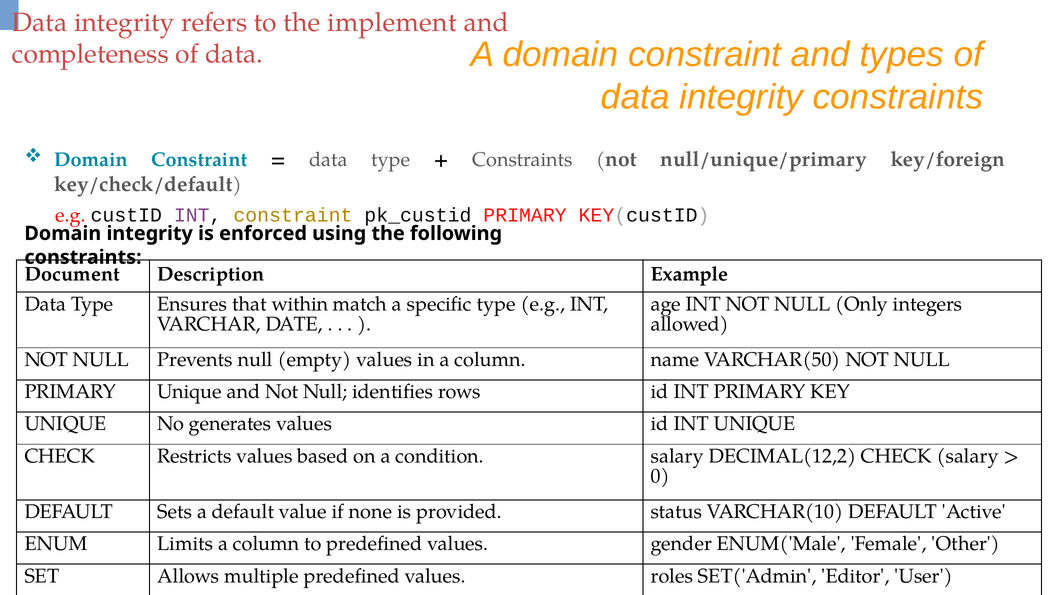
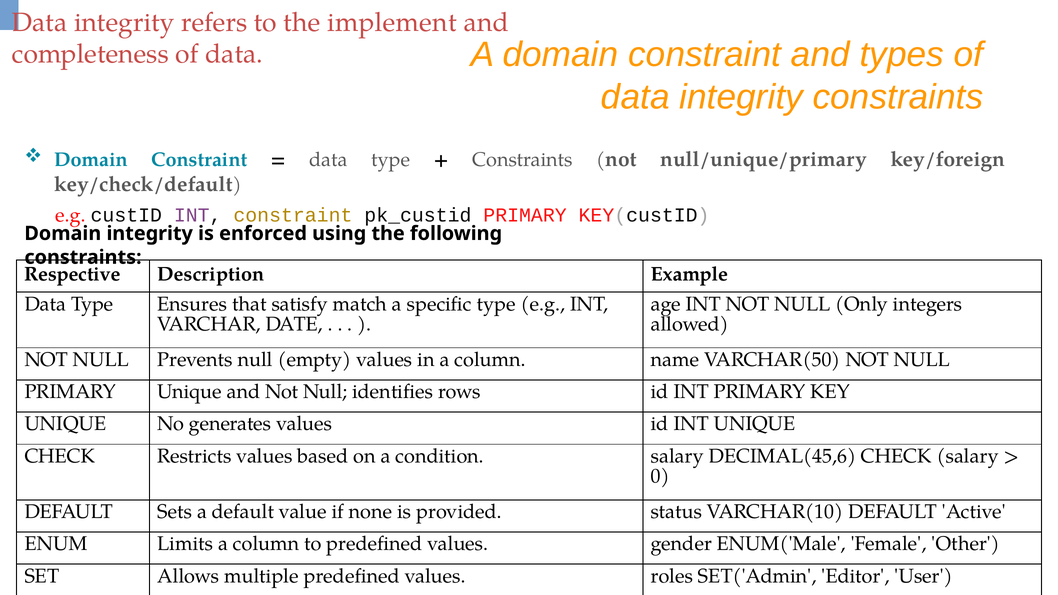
Document: Document -> Respective (72, 274)
within: within -> satisfy (300, 304)
DECIMAL(12,2: DECIMAL(12,2 -> DECIMAL(45,6 (782, 456)
